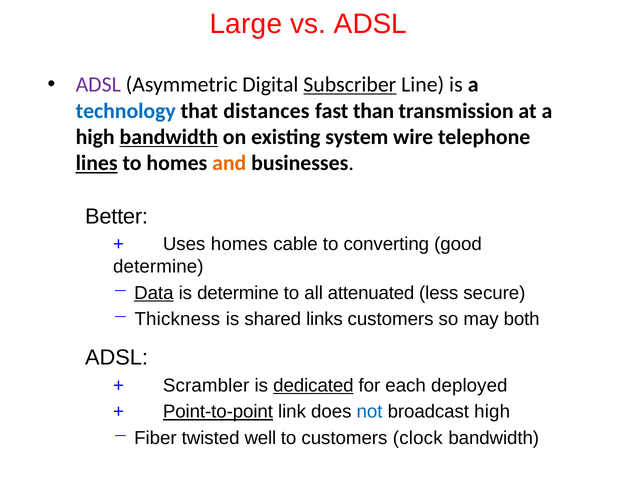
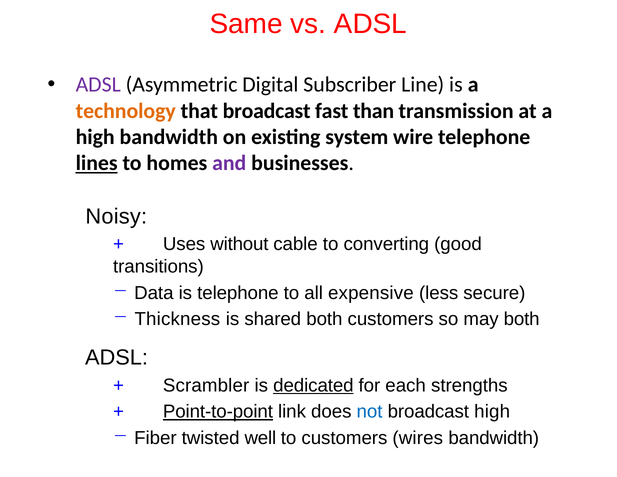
Large: Large -> Same (246, 24)
Subscriber underline: present -> none (350, 85)
technology colour: blue -> orange (126, 111)
that distances: distances -> broadcast (267, 111)
bandwidth underline: present -> none (169, 137)
and colour: orange -> purple (229, 163)
Better: Better -> Noisy (116, 216)
Uses homes: homes -> without (239, 244)
determine: determine -> transitions (158, 267)
Data underline: present -> none (154, 293)
is determine: determine -> telephone (238, 293)
attenuated: attenuated -> expensive (371, 293)
shared links: links -> both (324, 319)
deployed: deployed -> strengths (469, 385)
clock: clock -> wires (418, 438)
